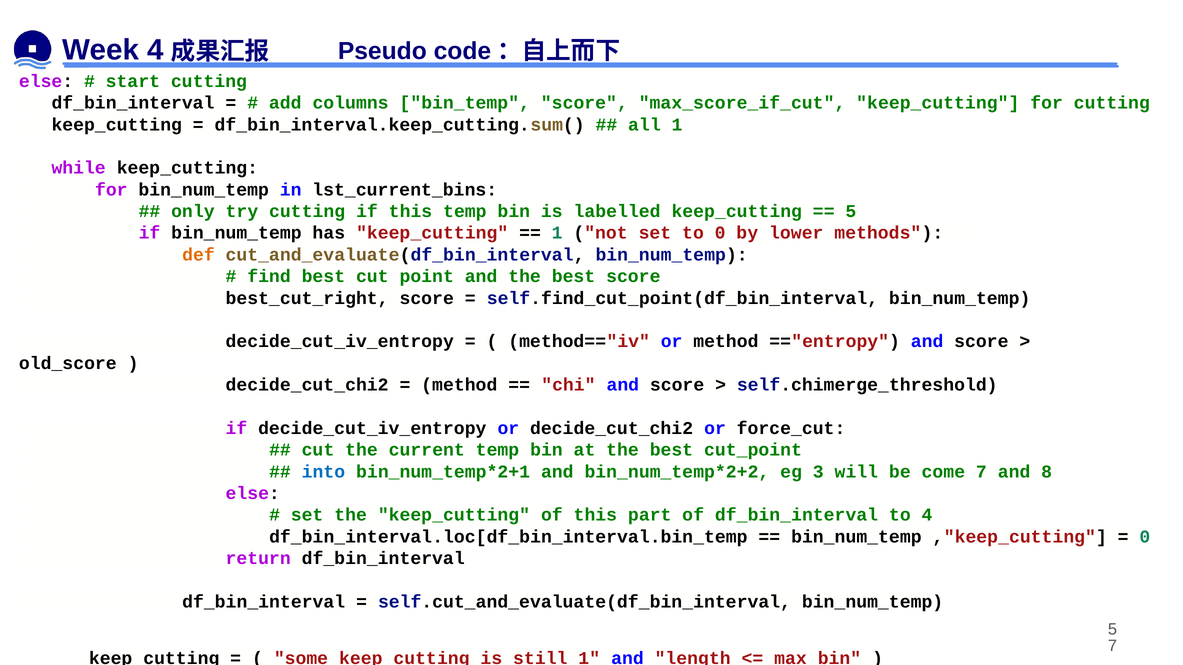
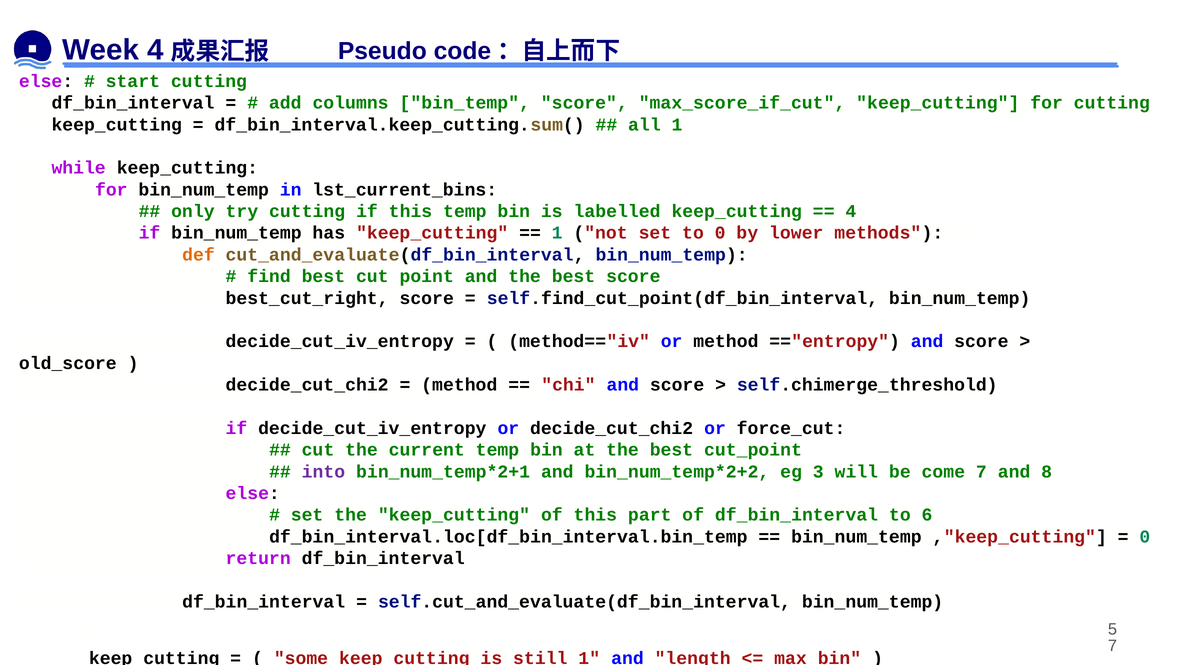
5: 5 -> 4 (851, 211)
into colour: blue -> purple (323, 472)
to 4: 4 -> 6 (927, 515)
